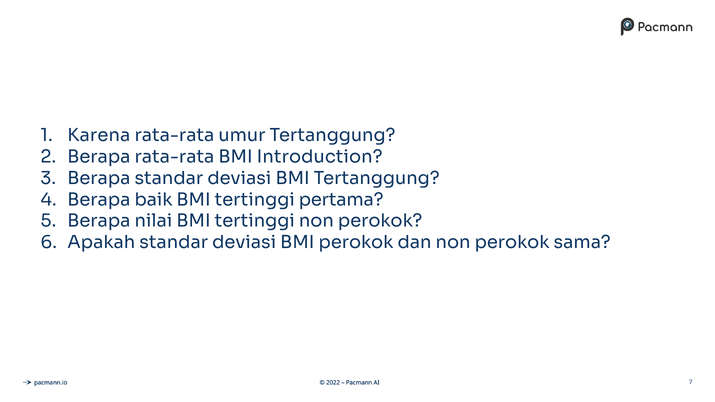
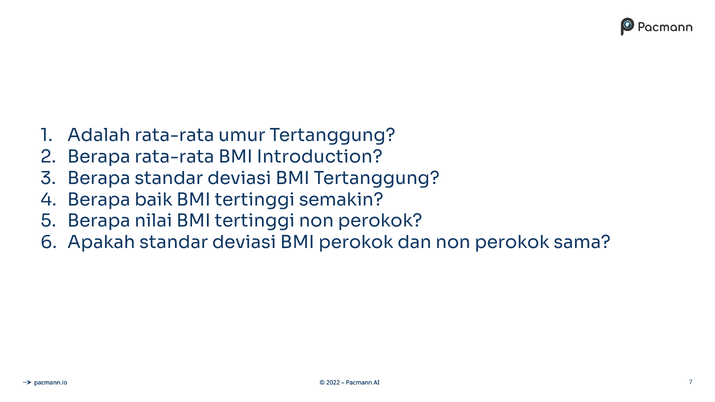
Karena: Karena -> Adalah (99, 135)
pertama: pertama -> semakin (341, 200)
